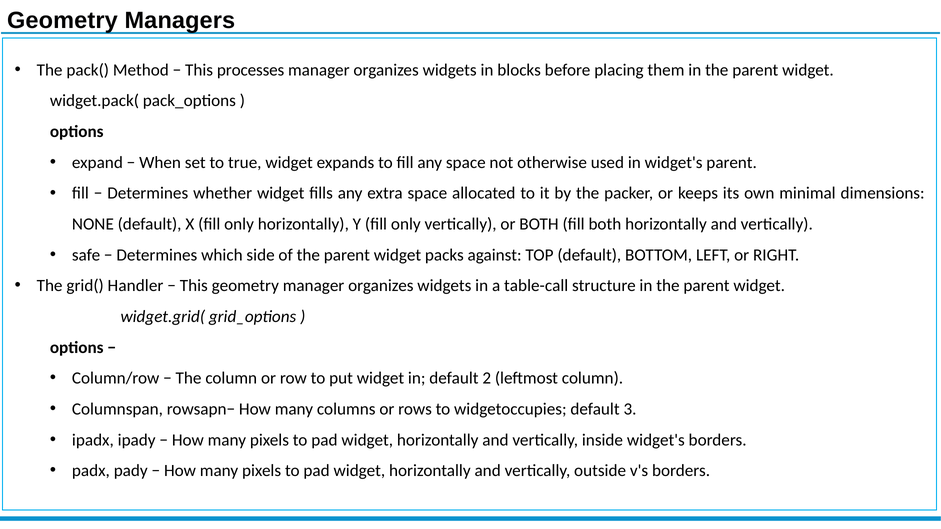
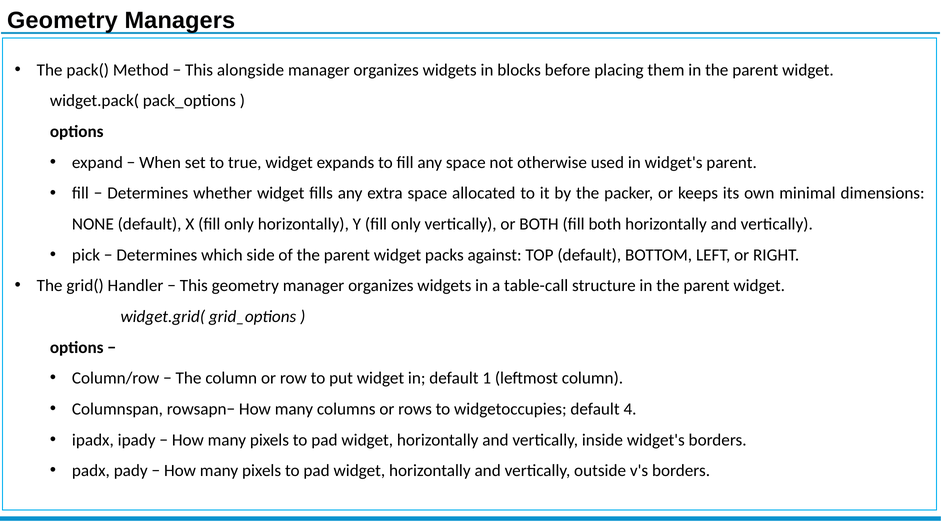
processes: processes -> alongside (251, 70)
safe: safe -> pick (86, 255)
2: 2 -> 1 (487, 378)
3: 3 -> 4 (630, 409)
